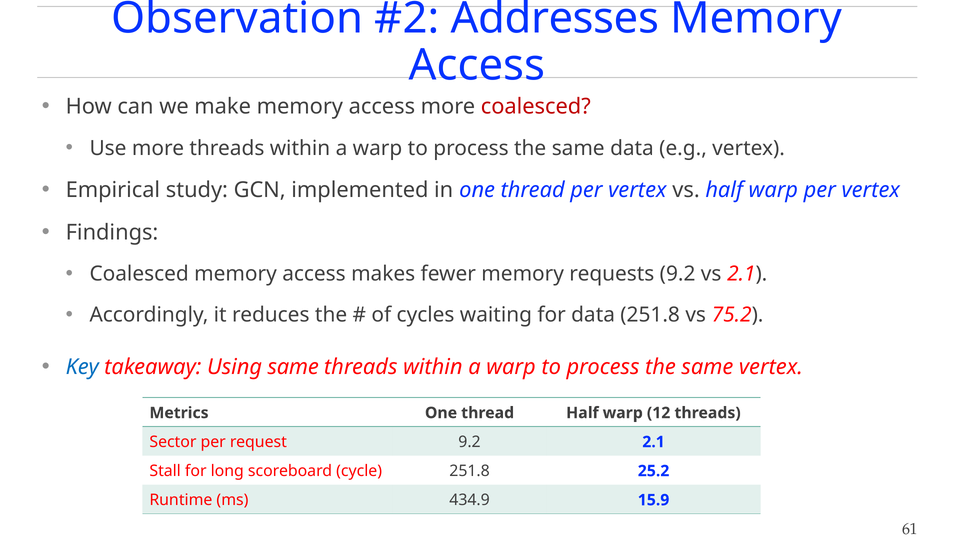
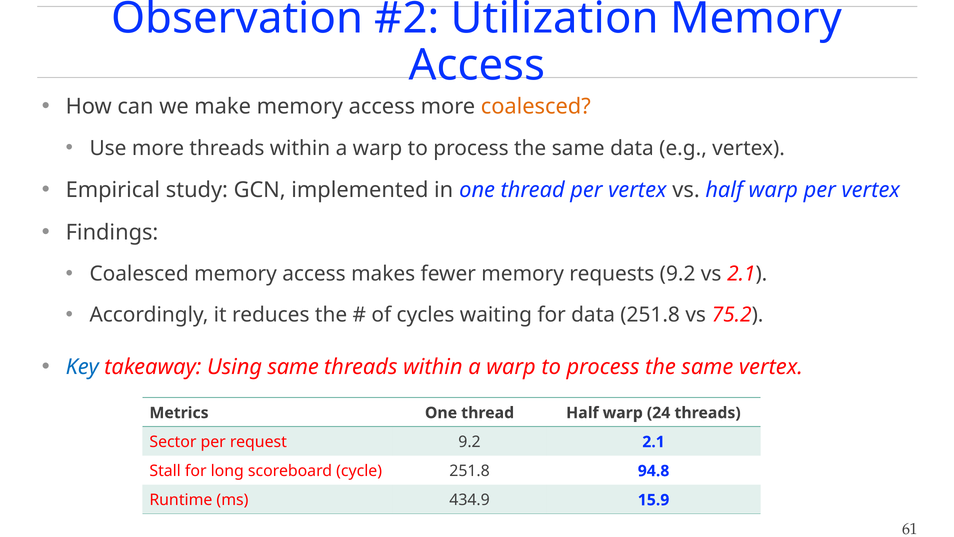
Addresses: Addresses -> Utilization (555, 18)
coalesced colour: red -> orange (536, 107)
12: 12 -> 24 (659, 413)
25.2: 25.2 -> 94.8 (654, 471)
